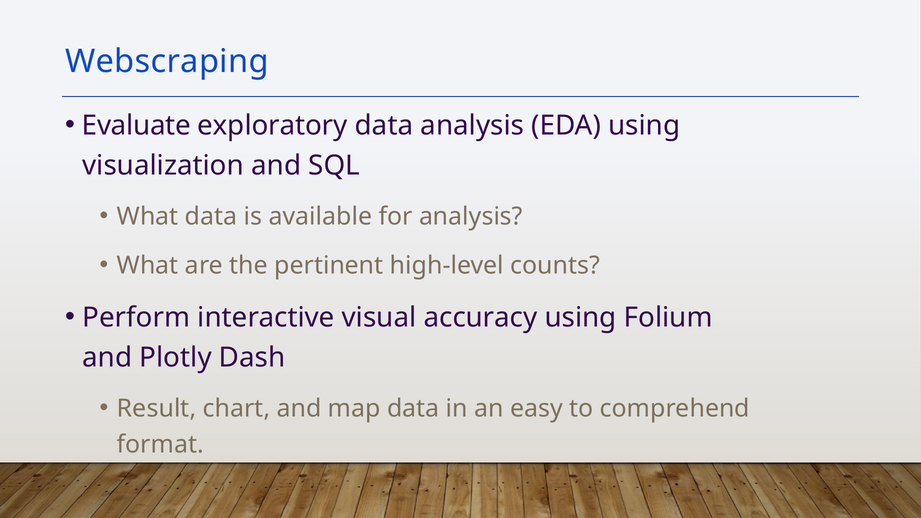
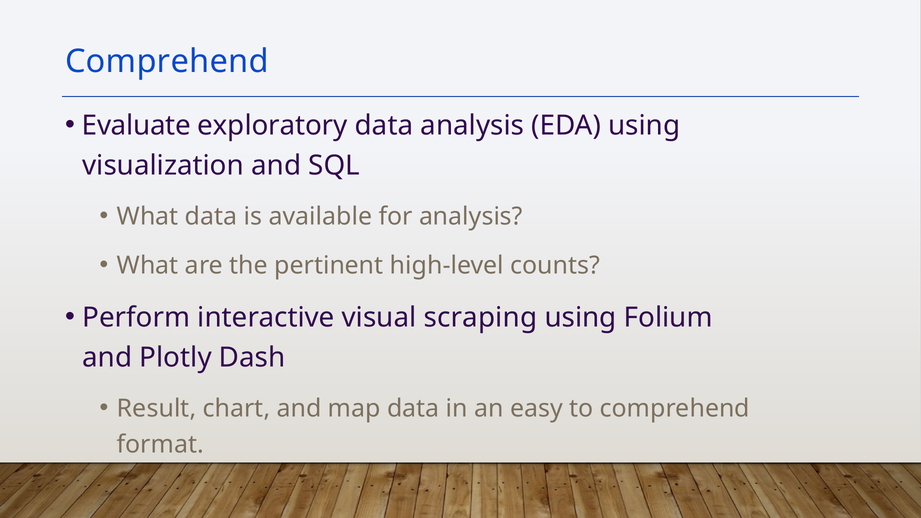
Webscraping: Webscraping -> Comprehend (167, 62)
accuracy: accuracy -> scraping (480, 318)
